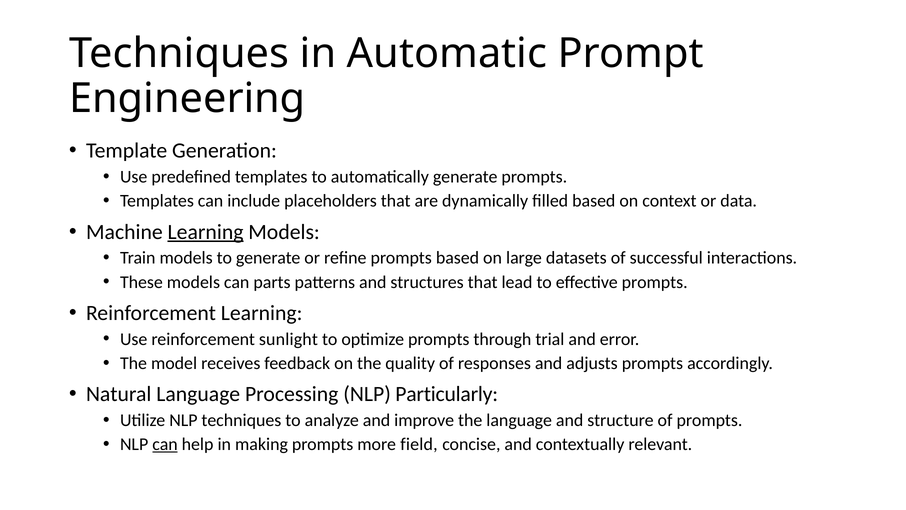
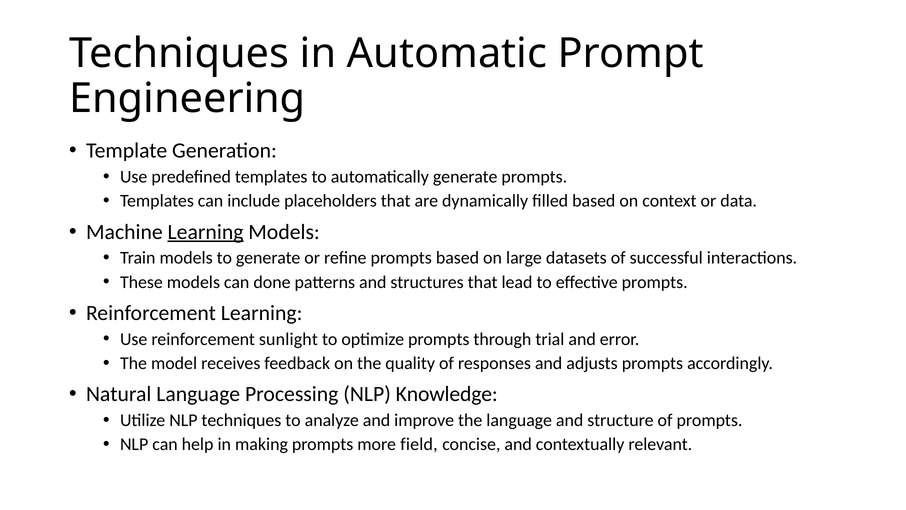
parts: parts -> done (272, 282)
Particularly: Particularly -> Knowledge (447, 394)
can underline: present -> none (165, 444)
